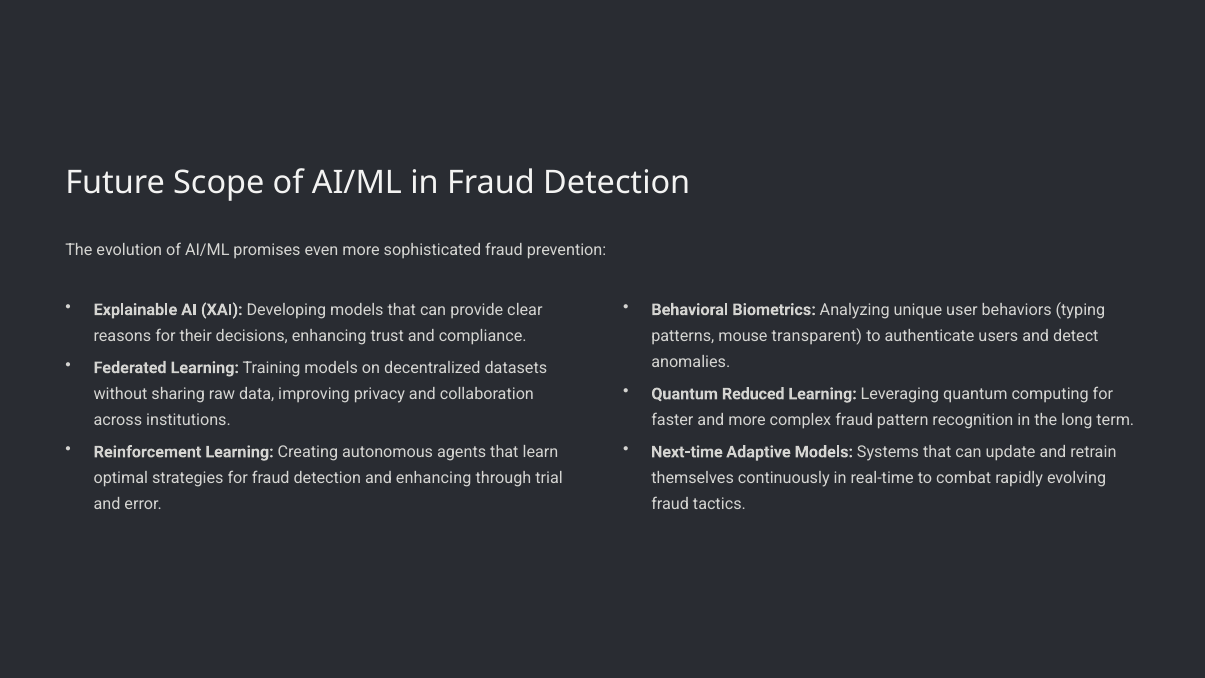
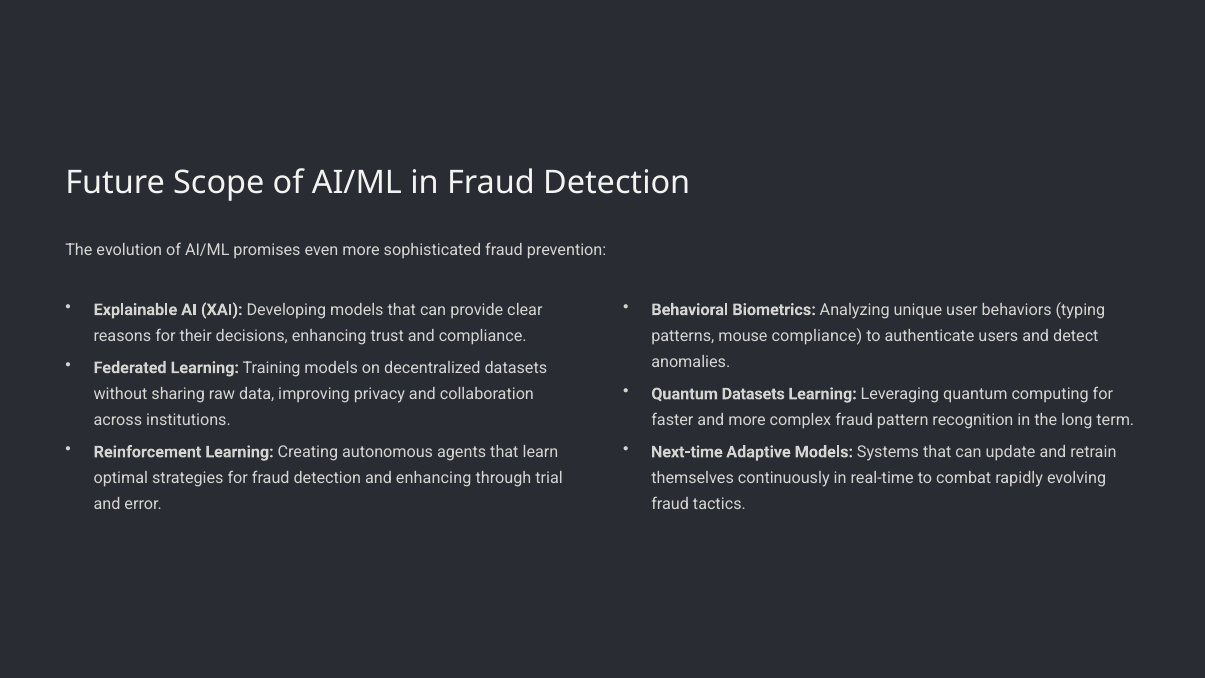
mouse transparent: transparent -> compliance (817, 336)
Quantum Reduced: Reduced -> Datasets (753, 394)
